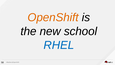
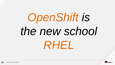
RHEL colour: blue -> orange (59, 45)
